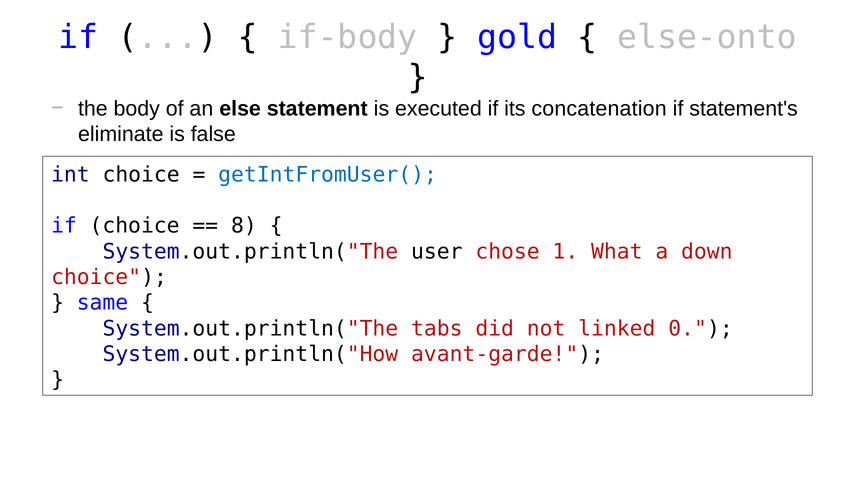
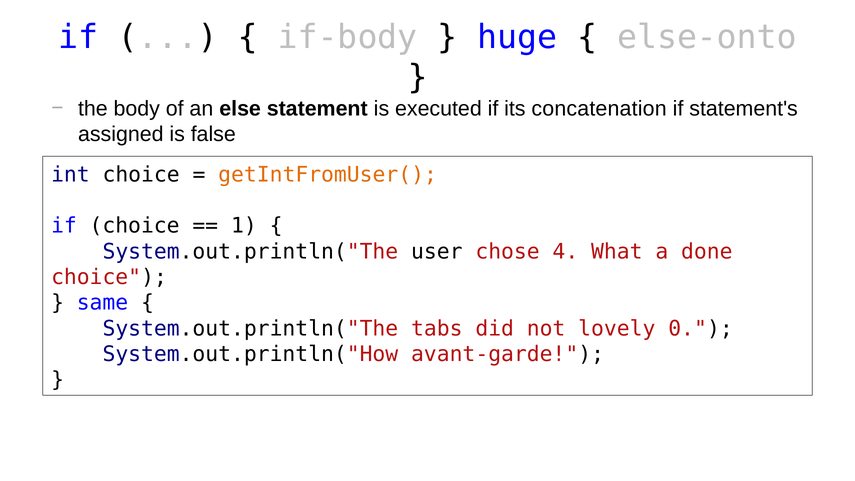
gold: gold -> huge (517, 37)
eliminate: eliminate -> assigned (121, 134)
getIntFromUser( colour: blue -> orange (328, 175)
8: 8 -> 1 (244, 226)
1: 1 -> 4 (565, 251)
down: down -> done (707, 251)
linked: linked -> lovely (617, 328)
